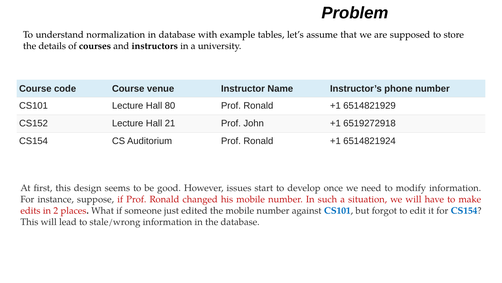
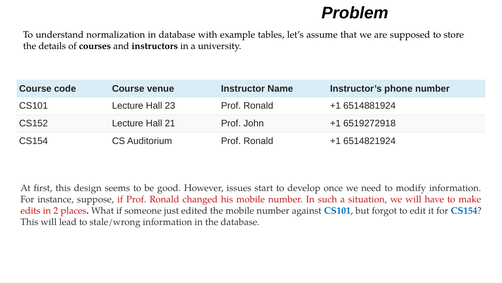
80: 80 -> 23 (170, 106)
6514821929: 6514821929 -> 6514881924 (369, 106)
